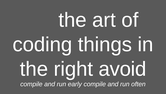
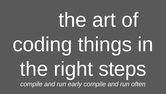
avoid: avoid -> steps (122, 69)
